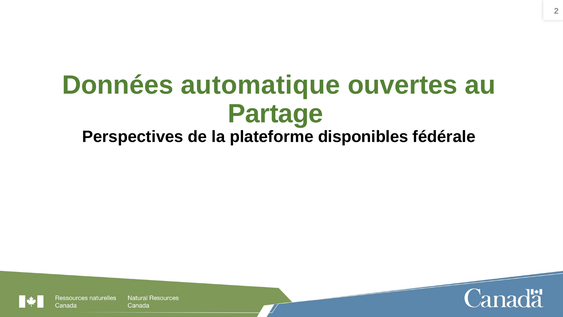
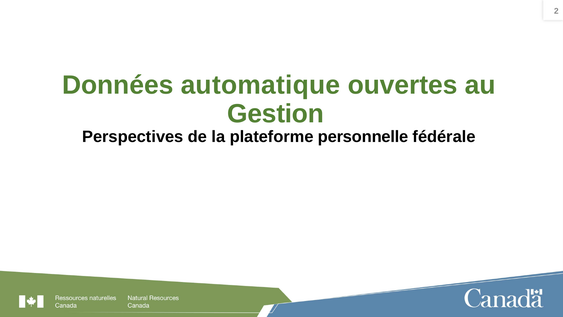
Partage: Partage -> Gestion (276, 114)
disponibles: disponibles -> personnelle (363, 137)
